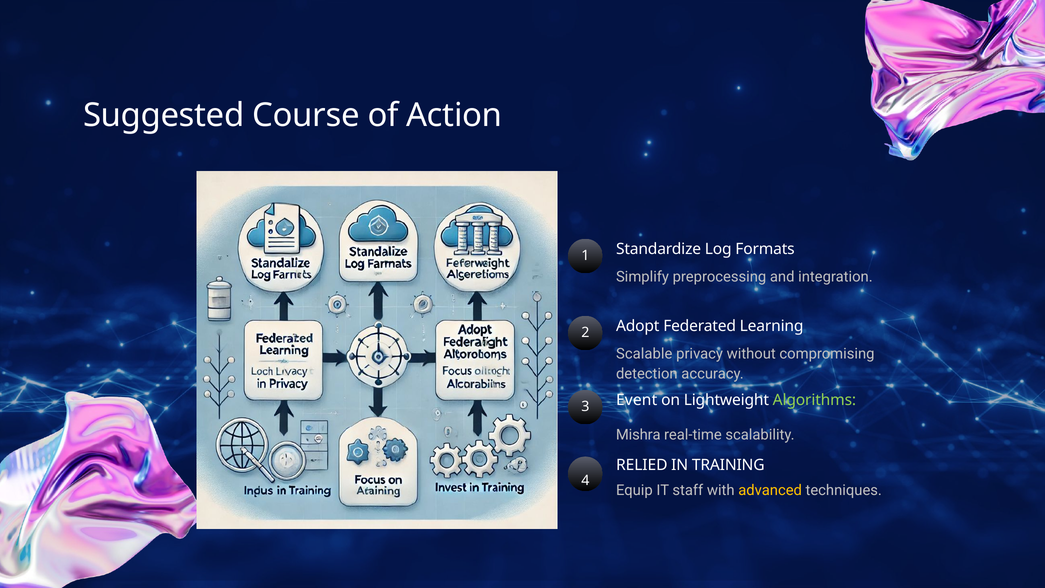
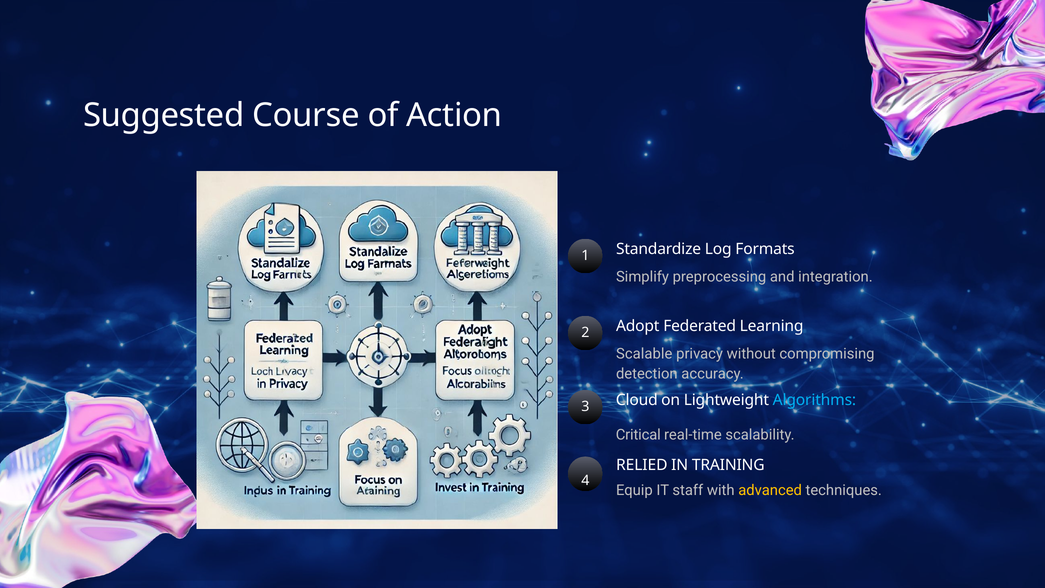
Event: Event -> Cloud (637, 400)
Algorithms colour: light green -> light blue (814, 400)
Mishra: Mishra -> Critical (638, 435)
